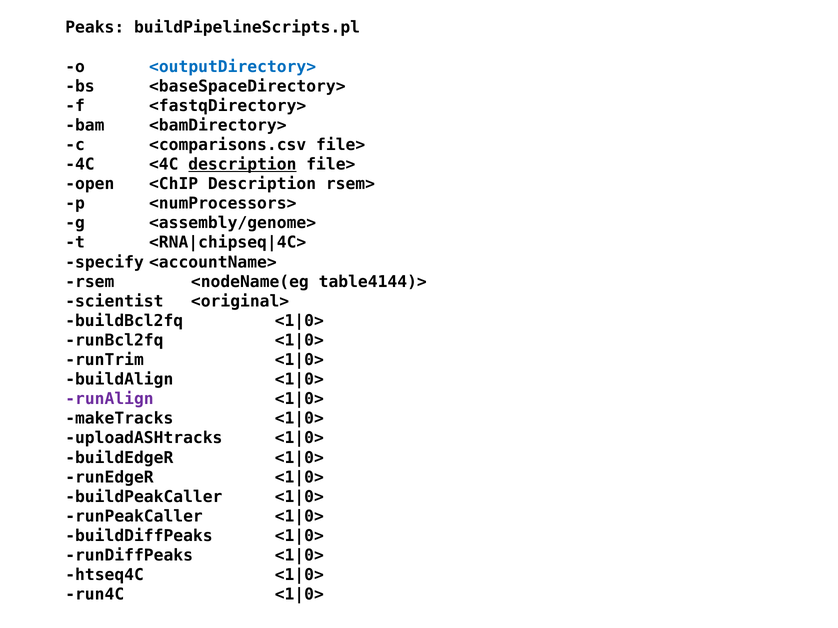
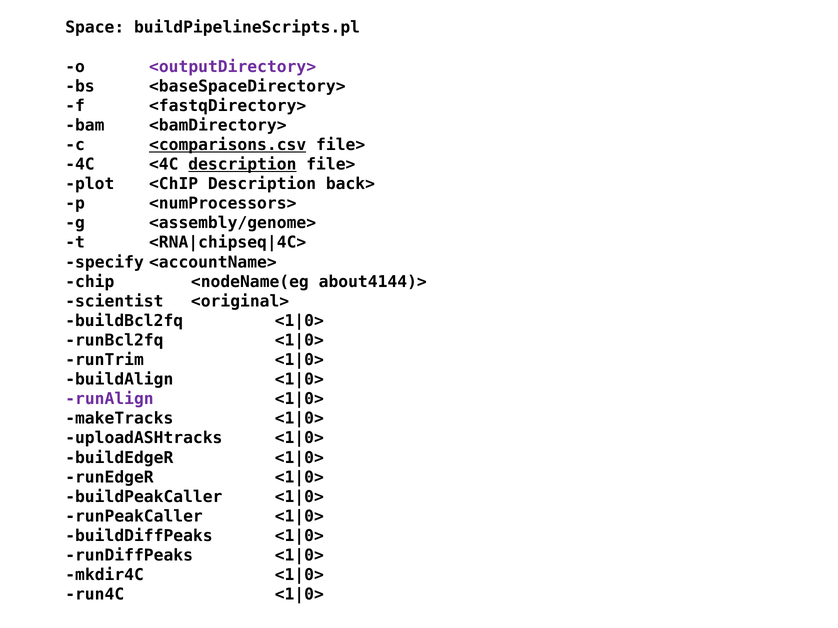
Peaks: Peaks -> Space (95, 28)
<outputDirectory> colour: blue -> purple (233, 67)
<comparisons.csv underline: none -> present (228, 145)
open: open -> plot (90, 184)
rsem>: rsem> -> back> (350, 184)
rsem: rsem -> chip (90, 282)
table4144)>: table4144)> -> about4144)> (373, 282)
htseq4C: htseq4C -> mkdir4C (105, 575)
